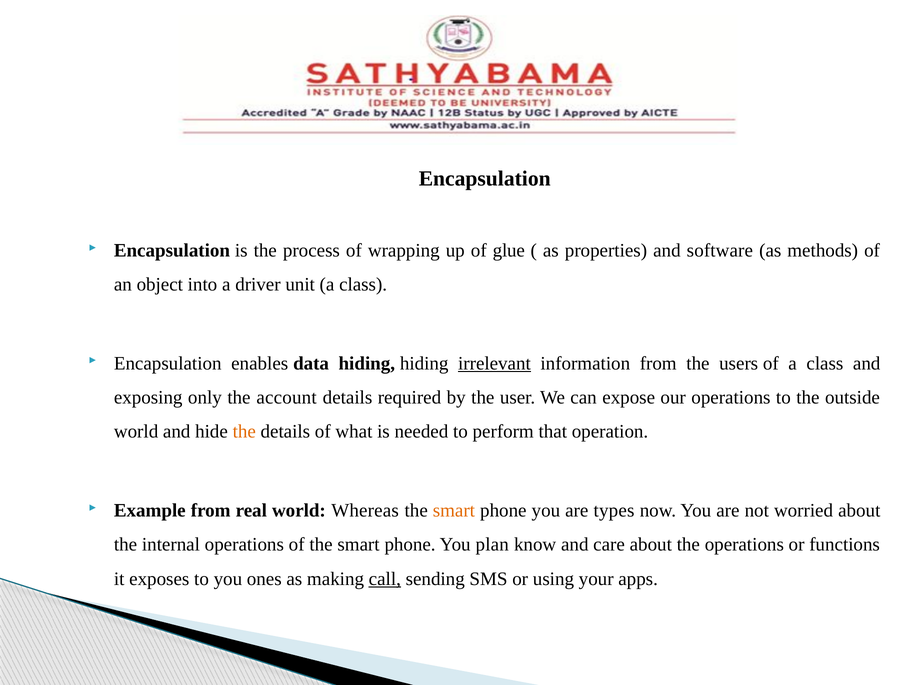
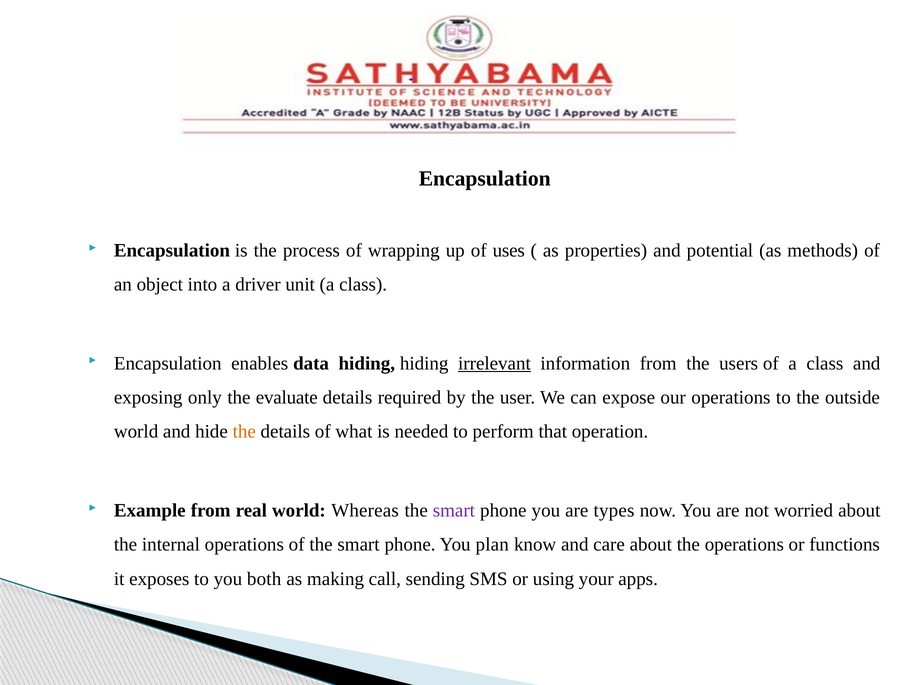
glue: glue -> uses (509, 250)
software: software -> potential (720, 250)
account: account -> evaluate (287, 397)
smart colour: orange -> purple (454, 510)
ones: ones -> both (264, 579)
call underline: present -> none (385, 579)
